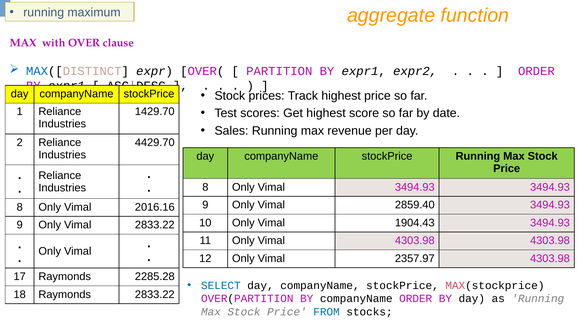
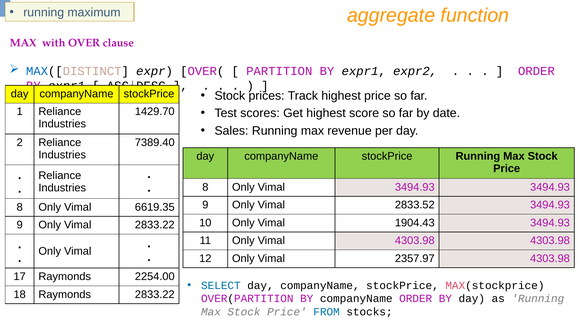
4429.70: 4429.70 -> 7389.40 (155, 143)
2859.40: 2859.40 -> 2833.52 (415, 205)
2016.16: 2016.16 -> 6619.35 (155, 207)
2285.28: 2285.28 -> 2254.00 (155, 277)
